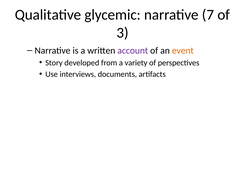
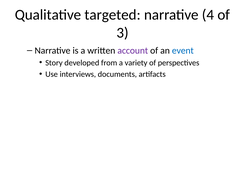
glycemic: glycemic -> targeted (113, 15)
7: 7 -> 4 (208, 15)
event colour: orange -> blue (183, 50)
